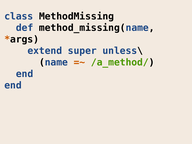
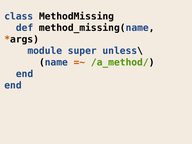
extend: extend -> module (45, 51)
